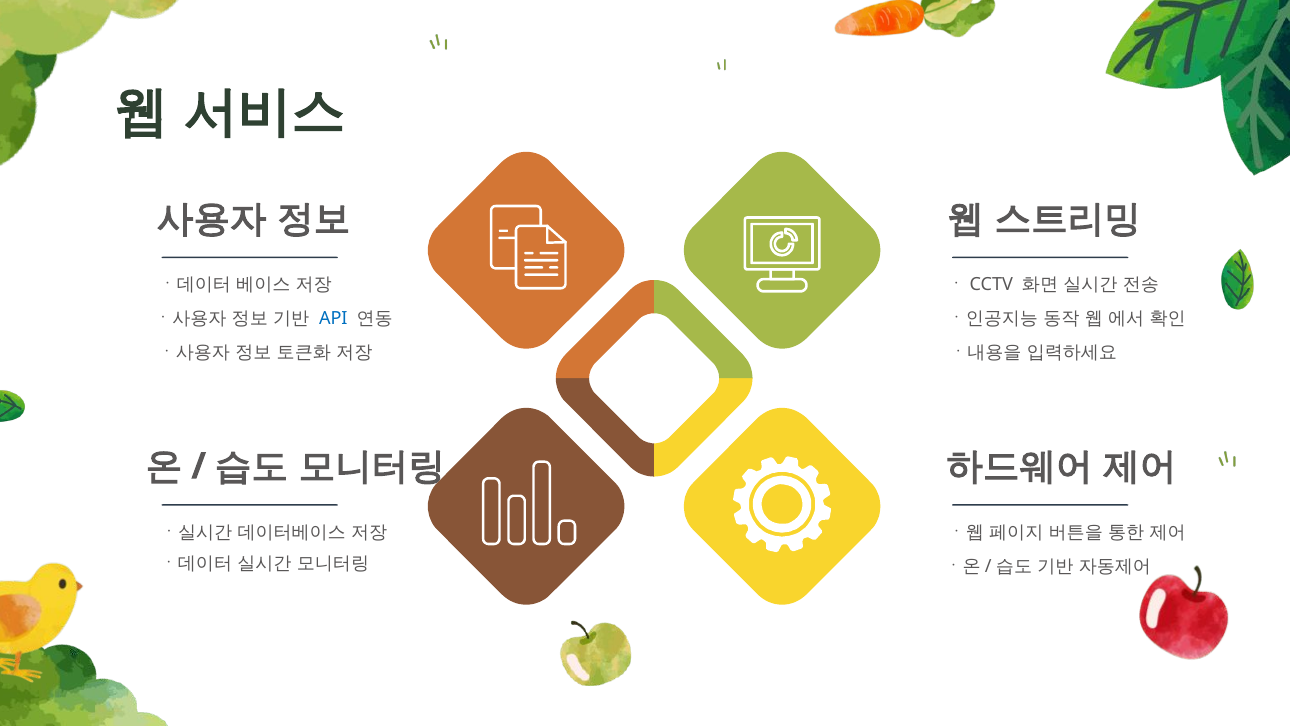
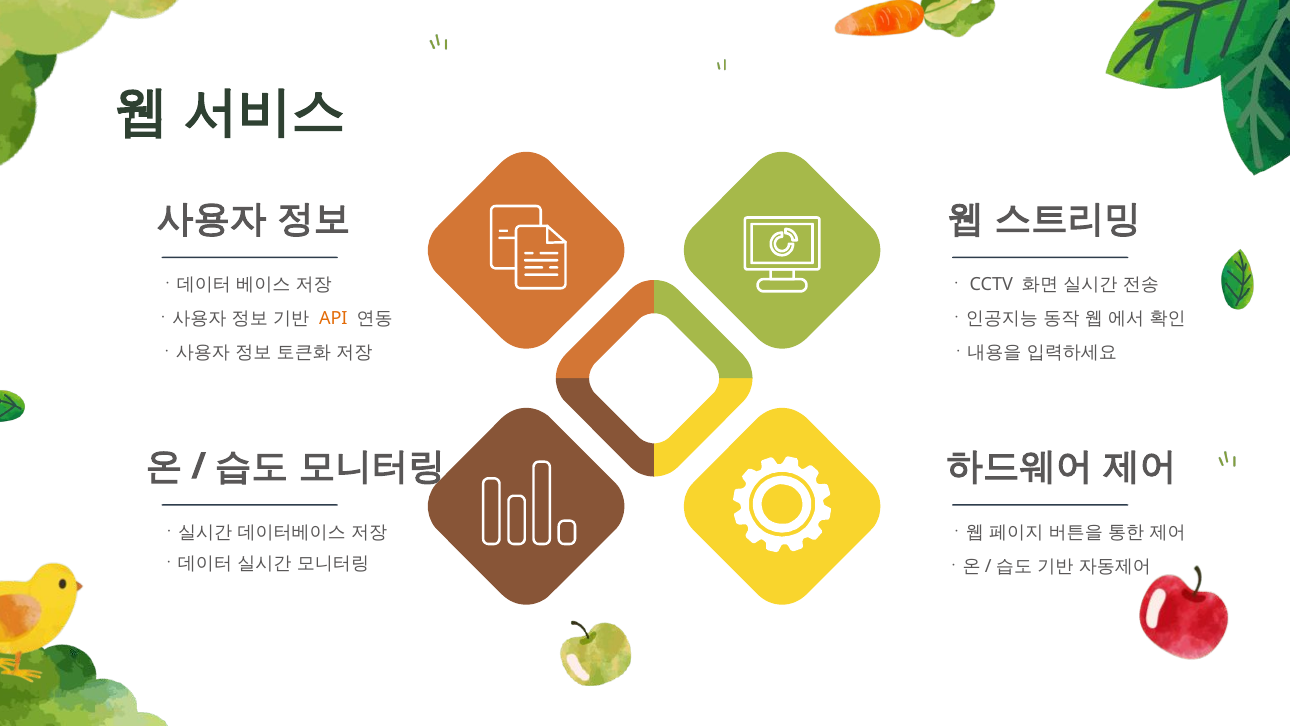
API colour: blue -> orange (333, 319)
